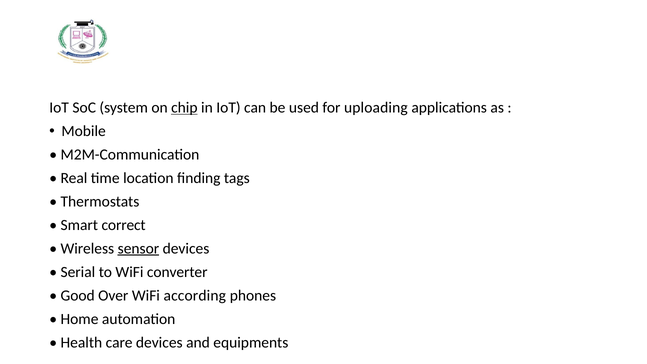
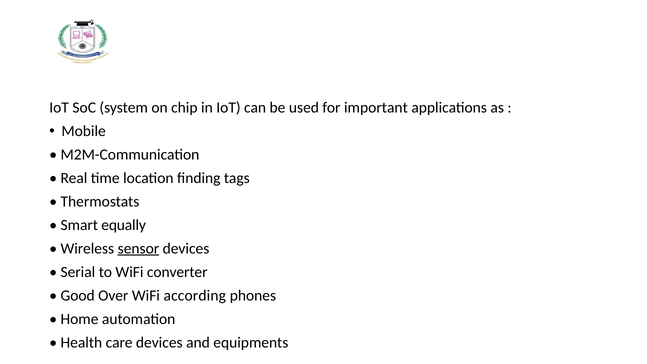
chip underline: present -> none (184, 108)
uploading: uploading -> important (376, 108)
correct: correct -> equally (124, 225)
